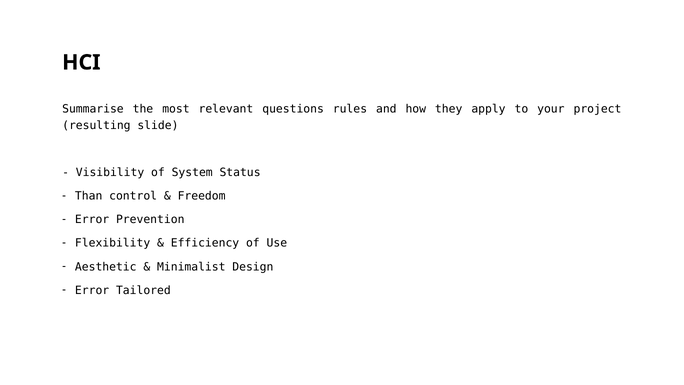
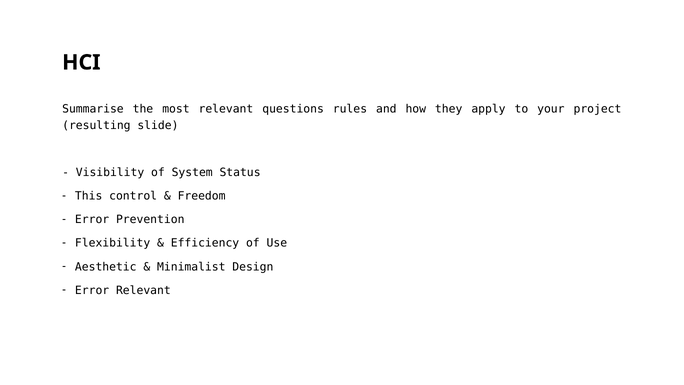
Than: Than -> This (89, 196)
Error Tailored: Tailored -> Relevant (143, 290)
